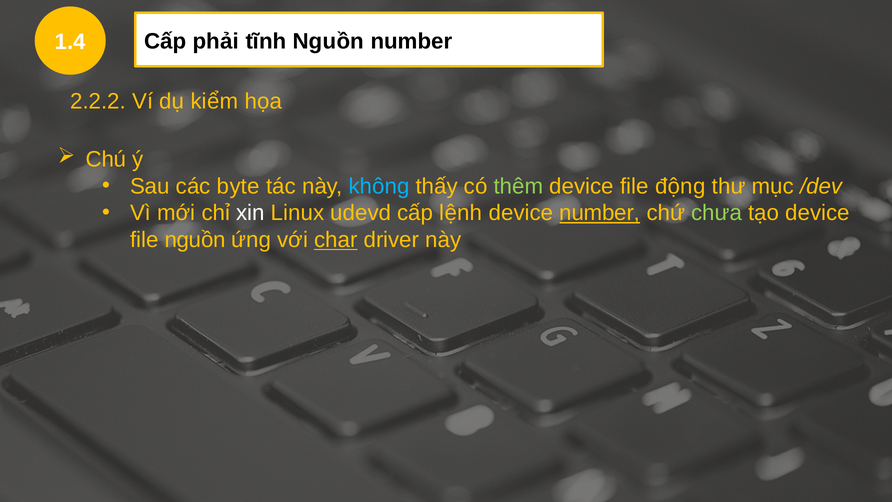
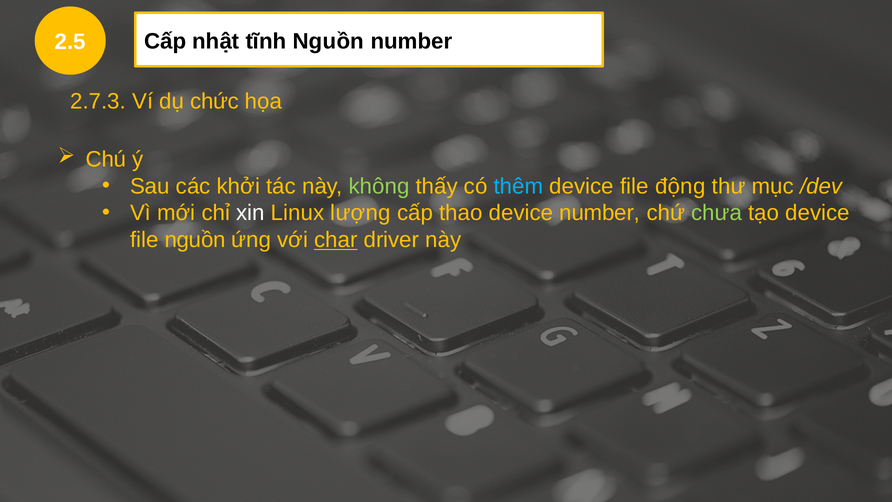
1.4: 1.4 -> 2.5 (70, 42)
phải: phải -> nhật (216, 41)
2.2.2: 2.2.2 -> 2.7.3 (98, 101)
kiểm: kiểm -> chức (215, 101)
byte: byte -> khởi (238, 186)
không colour: light blue -> light green (379, 186)
thêm colour: light green -> light blue (518, 186)
udevd: udevd -> lượng (361, 213)
lệnh: lệnh -> thao (461, 213)
number underline: present -> none (600, 213)
